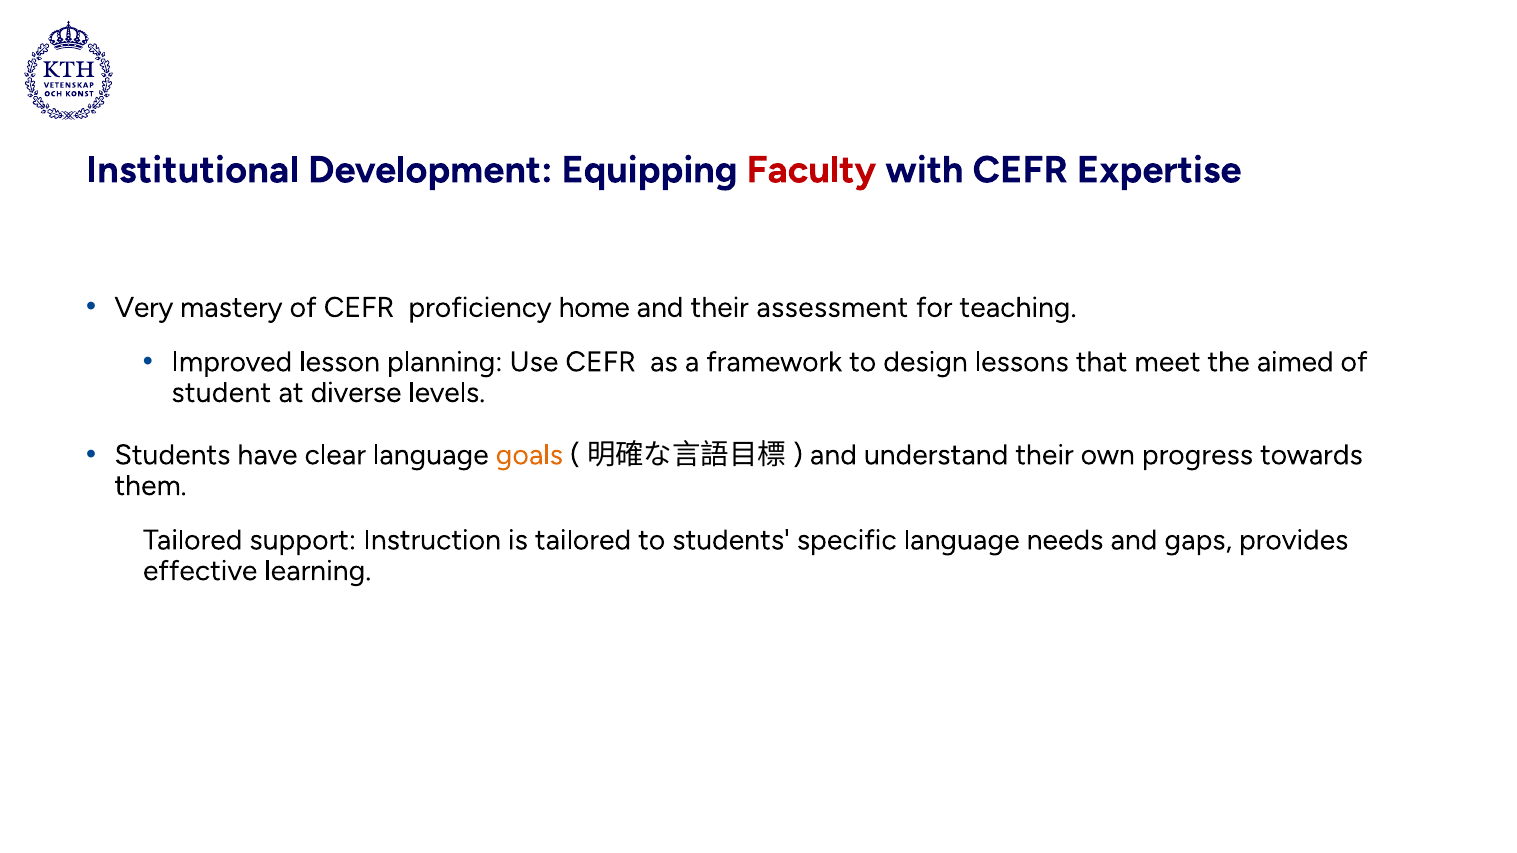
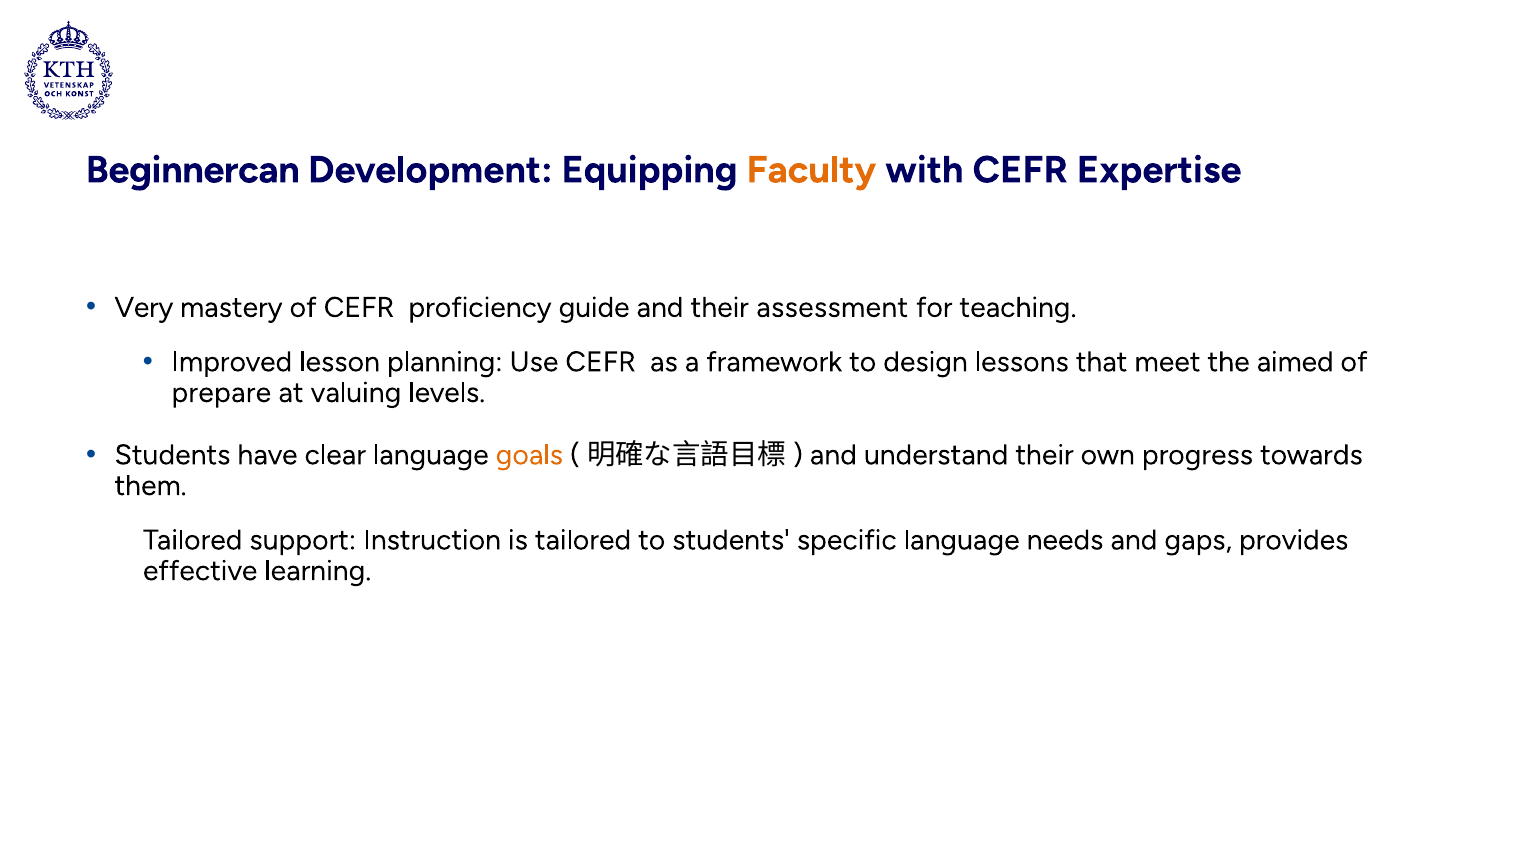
Institutional: Institutional -> Beginnercan (193, 170)
Faculty colour: red -> orange (811, 170)
home: home -> guide (594, 308)
student: student -> prepare (221, 393)
diverse: diverse -> valuing (356, 393)
